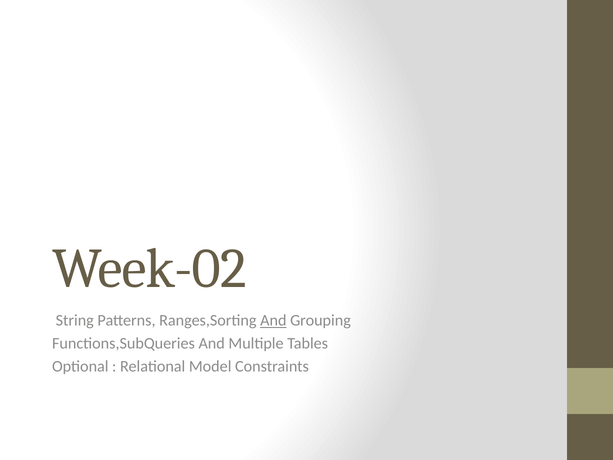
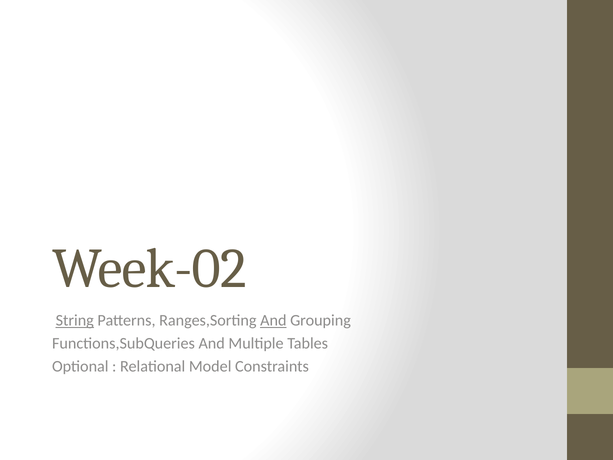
String underline: none -> present (75, 320)
